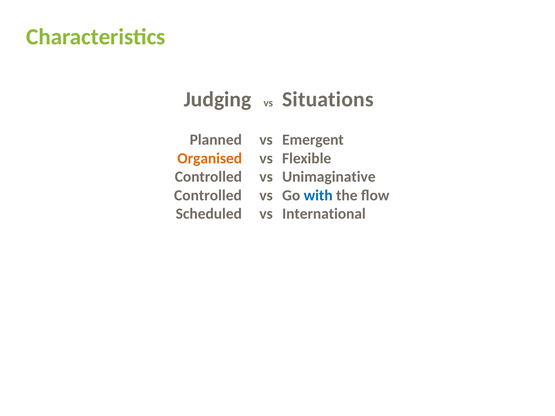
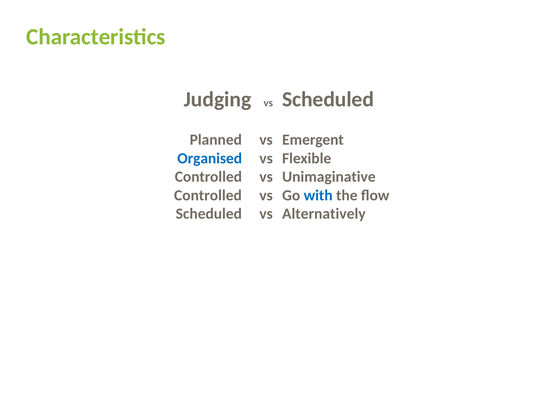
Situations: Situations -> Scheduled (328, 100)
Organised colour: orange -> blue (210, 158)
International: International -> Alternatively (324, 214)
